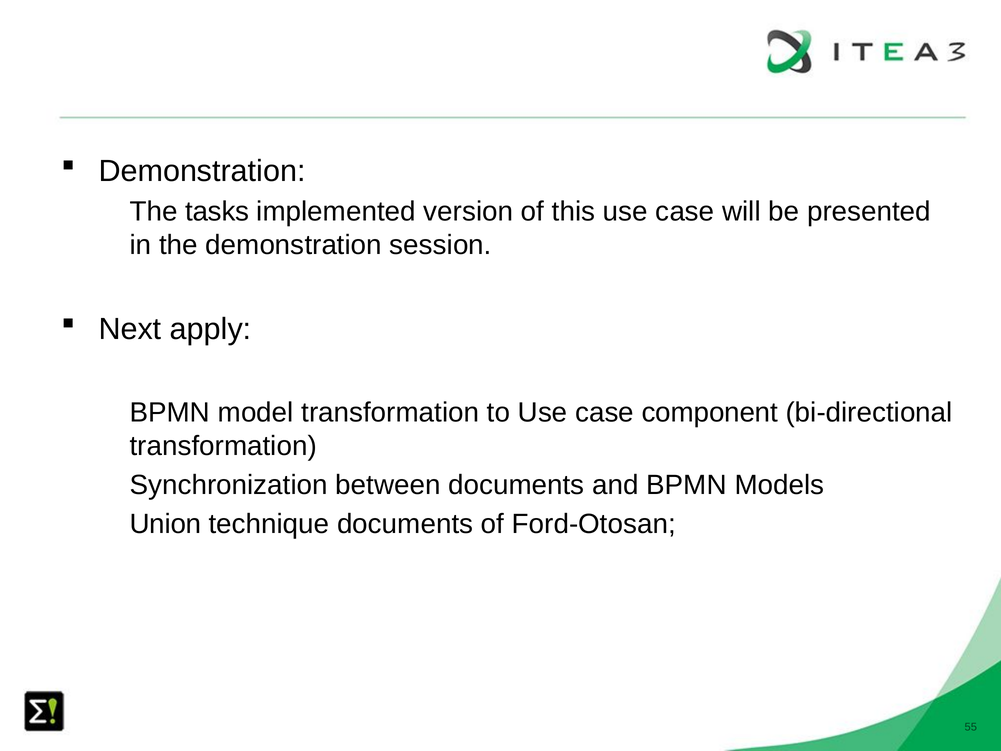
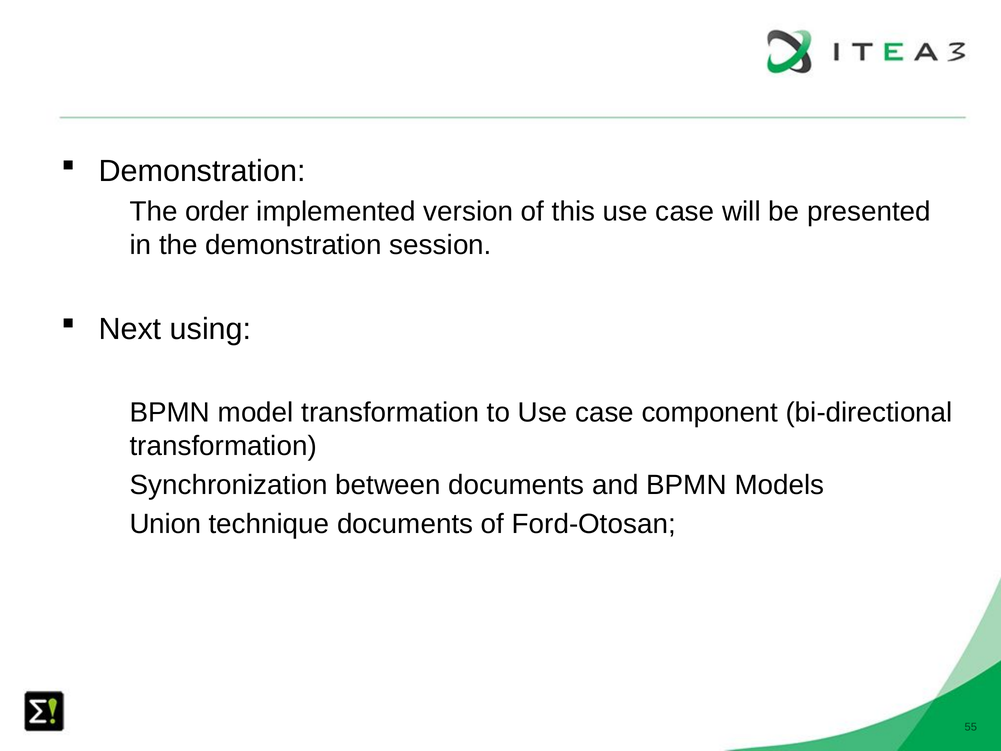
tasks: tasks -> order (217, 212)
apply: apply -> using (211, 329)
